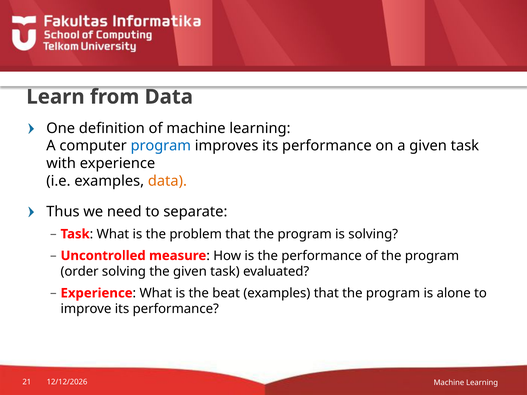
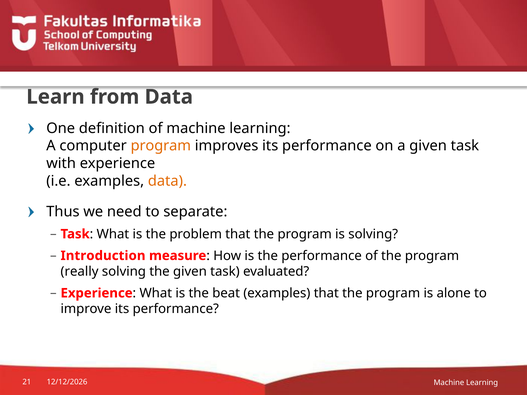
program colour: blue -> orange (161, 146)
Uncontrolled: Uncontrolled -> Introduction (103, 256)
order: order -> really (80, 272)
